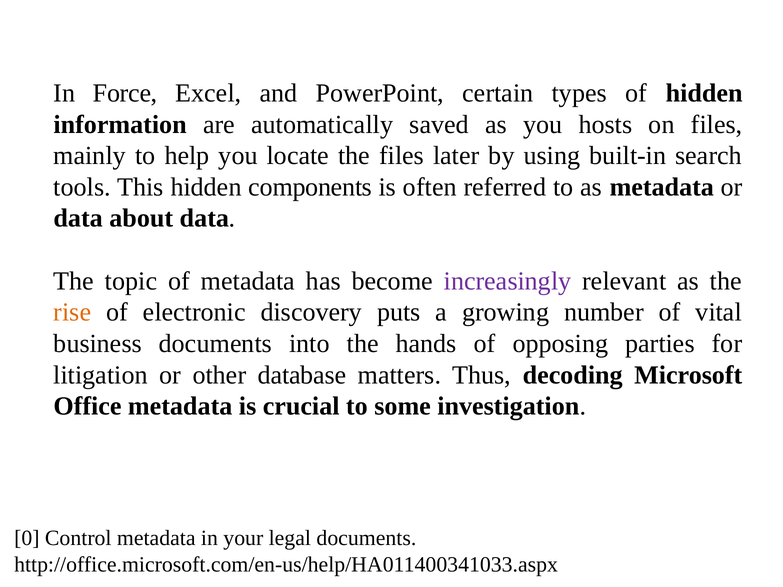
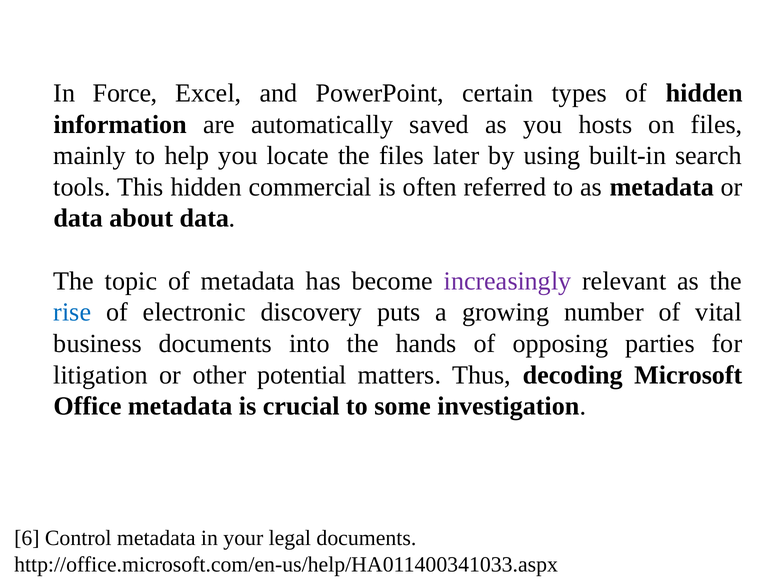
components: components -> commercial (310, 187)
rise colour: orange -> blue (72, 312)
database: database -> potential (302, 375)
0: 0 -> 6 (27, 539)
